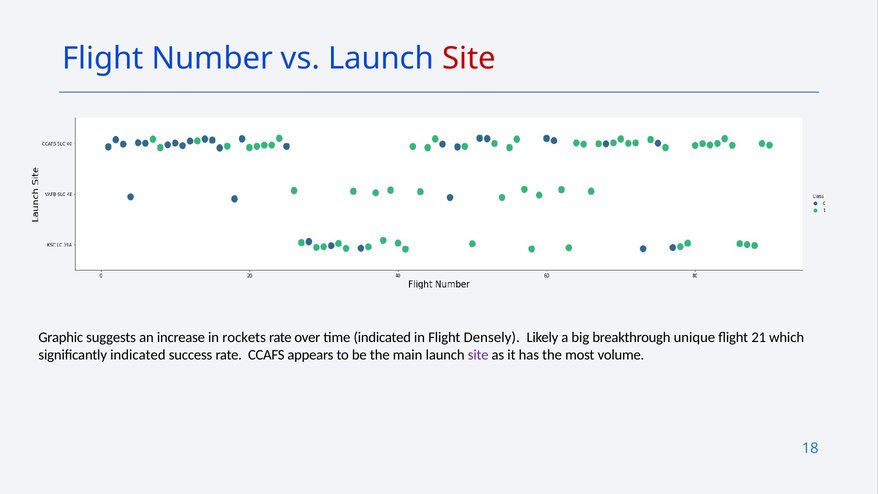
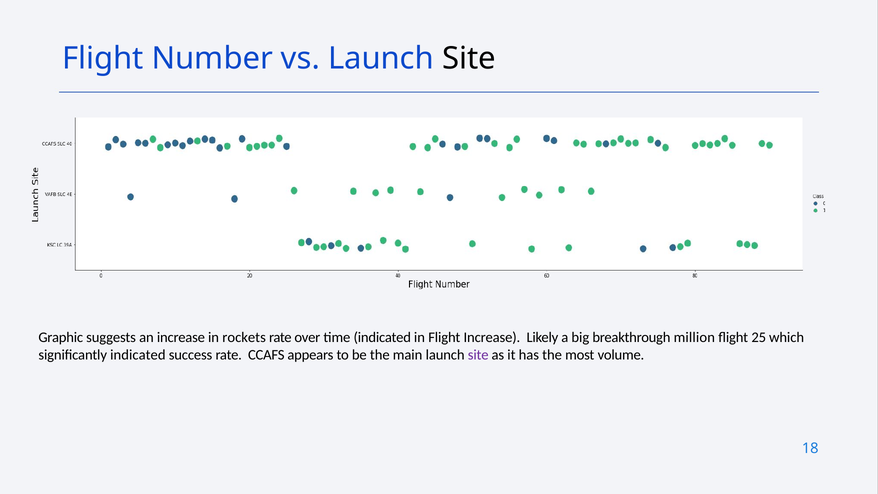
Site colour: red -> black (469, 59)
Flight Densely: Densely -> Increase (492, 337)
unique: unique -> million (694, 337)
21: 21 -> 25 (759, 337)
